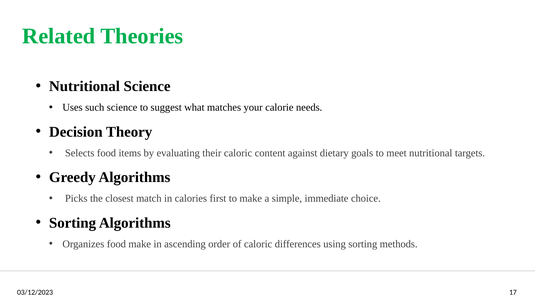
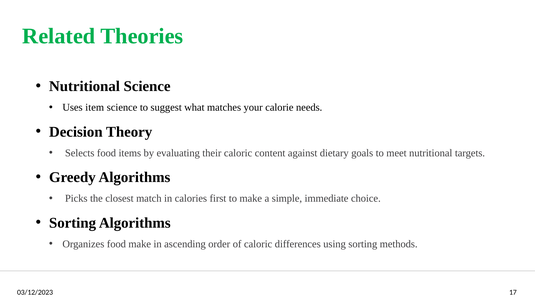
such: such -> item (95, 107)
